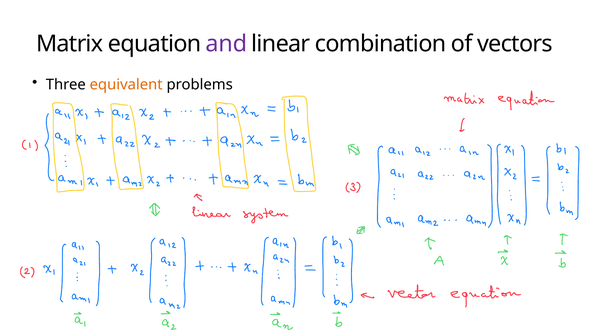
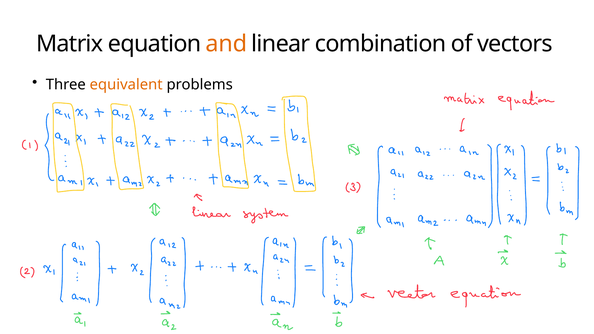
and colour: purple -> orange (226, 44)
